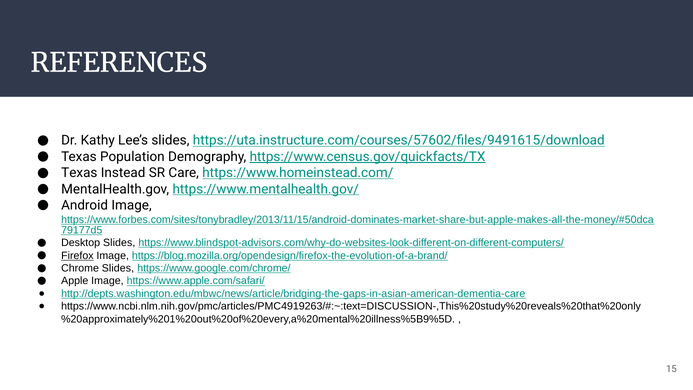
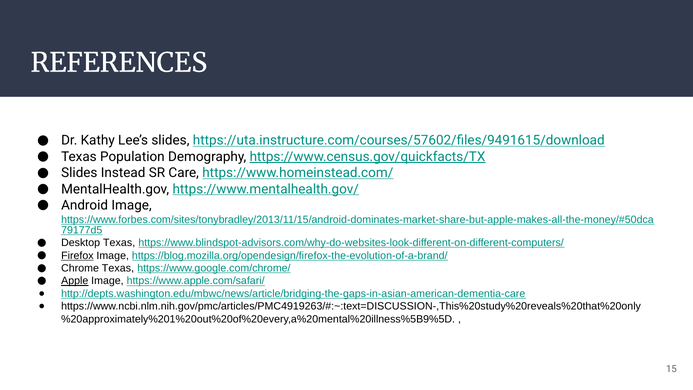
Texas: Texas -> Slides (79, 173)
Desktop Slides: Slides -> Texas (119, 243)
Chrome Slides: Slides -> Texas (118, 268)
Apple underline: none -> present (75, 281)
